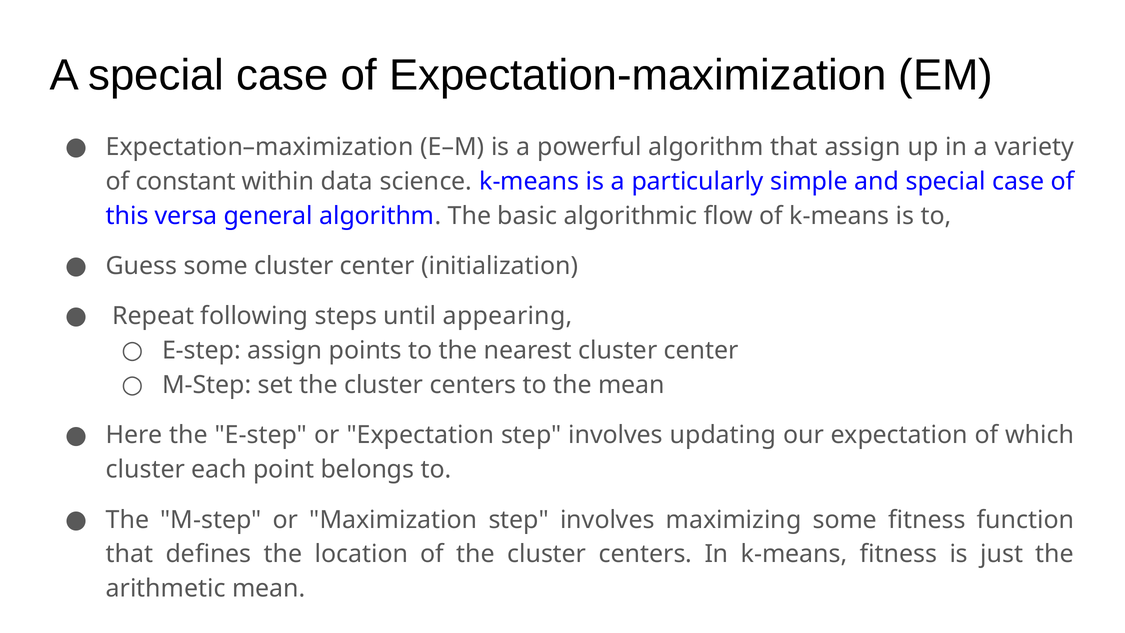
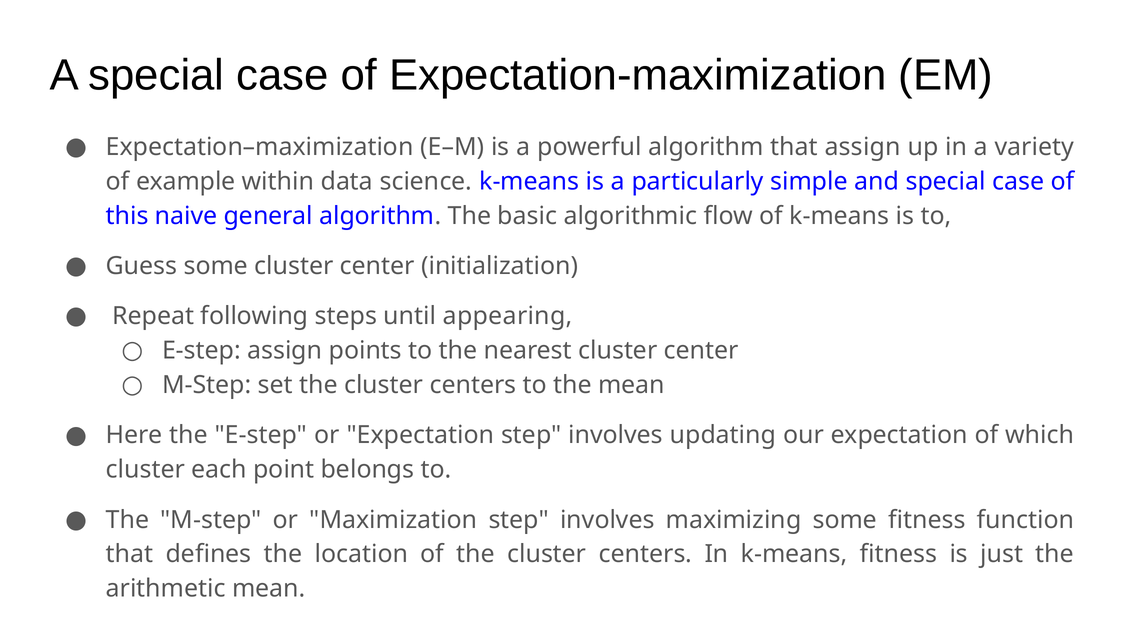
constant: constant -> example (186, 181)
versa: versa -> naive (186, 216)
